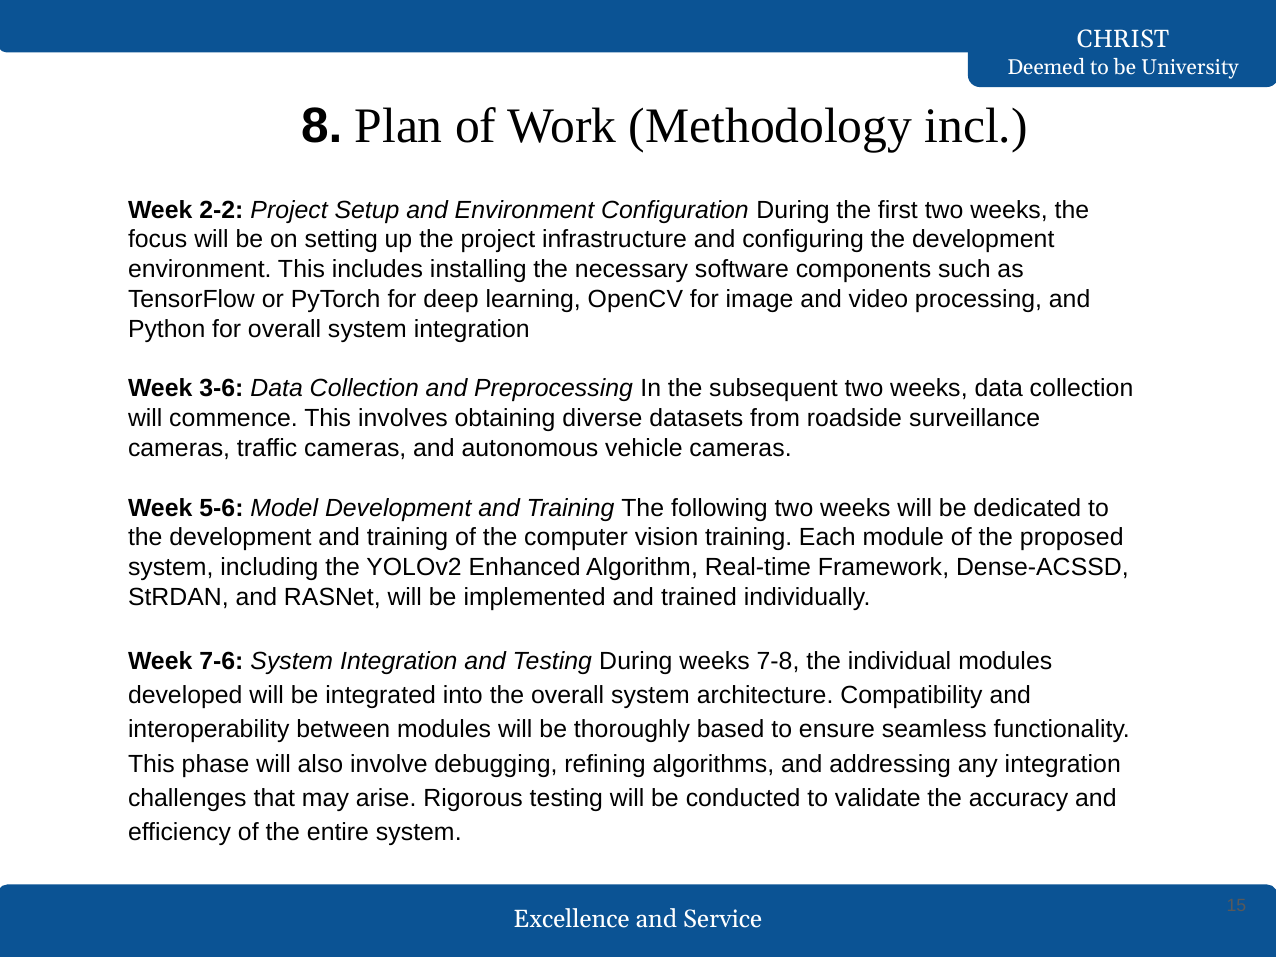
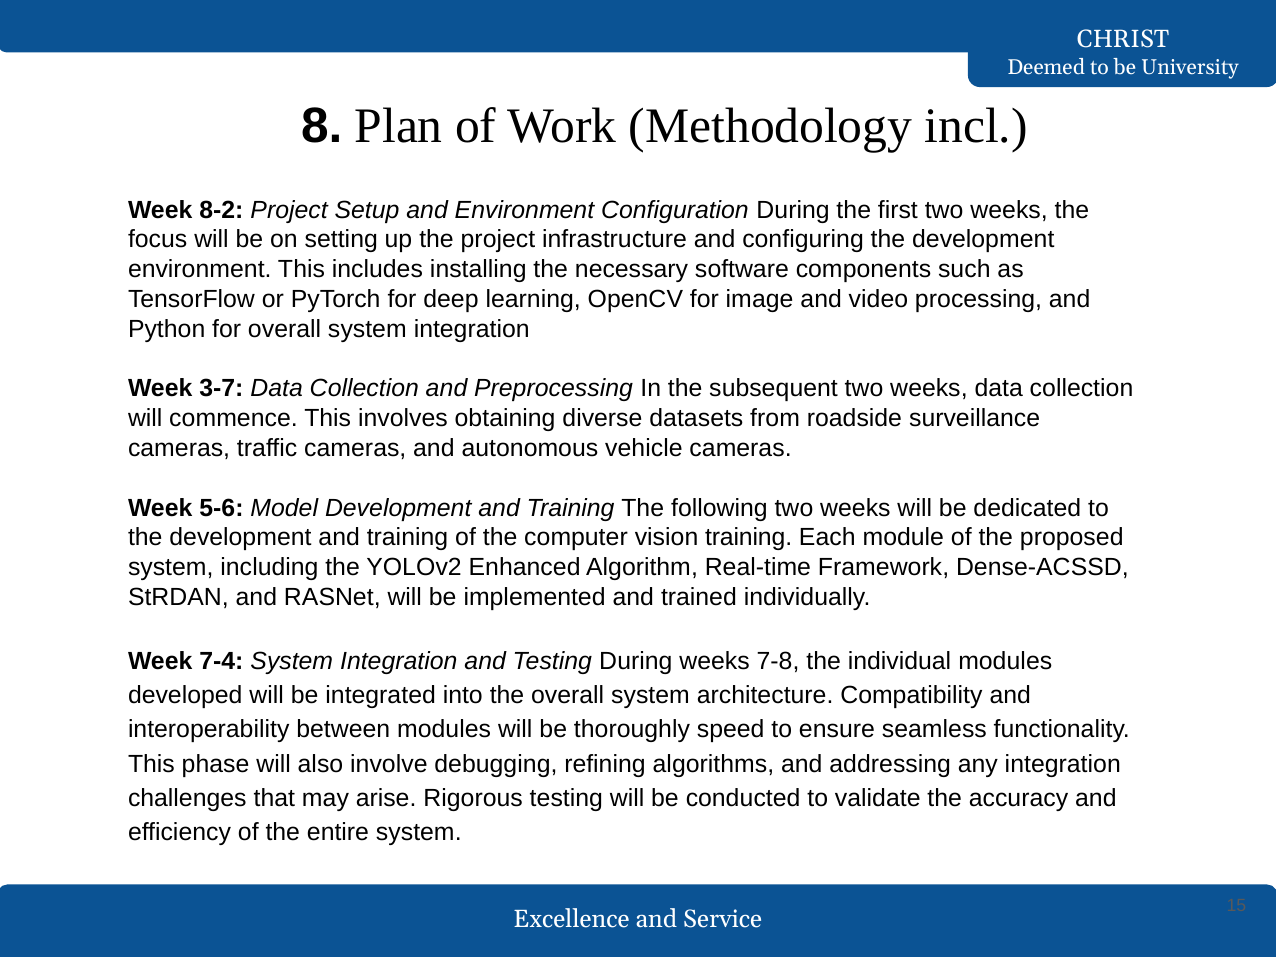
2-2: 2-2 -> 8-2 (221, 210)
3-6: 3-6 -> 3-7 (221, 389)
7-6: 7-6 -> 7-4 (221, 661)
based: based -> speed (731, 730)
